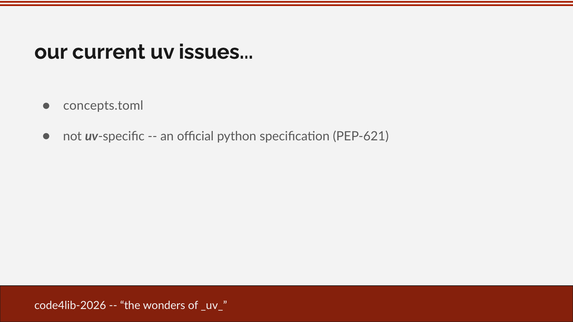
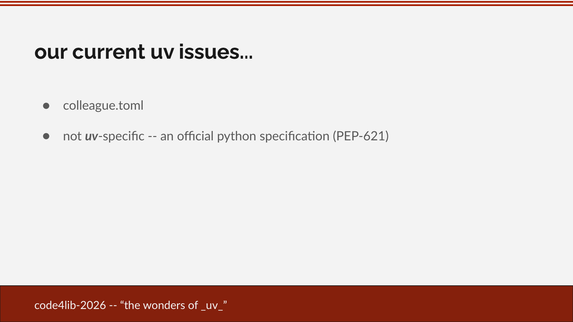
concepts.toml: concepts.toml -> colleague.toml (103, 106)
